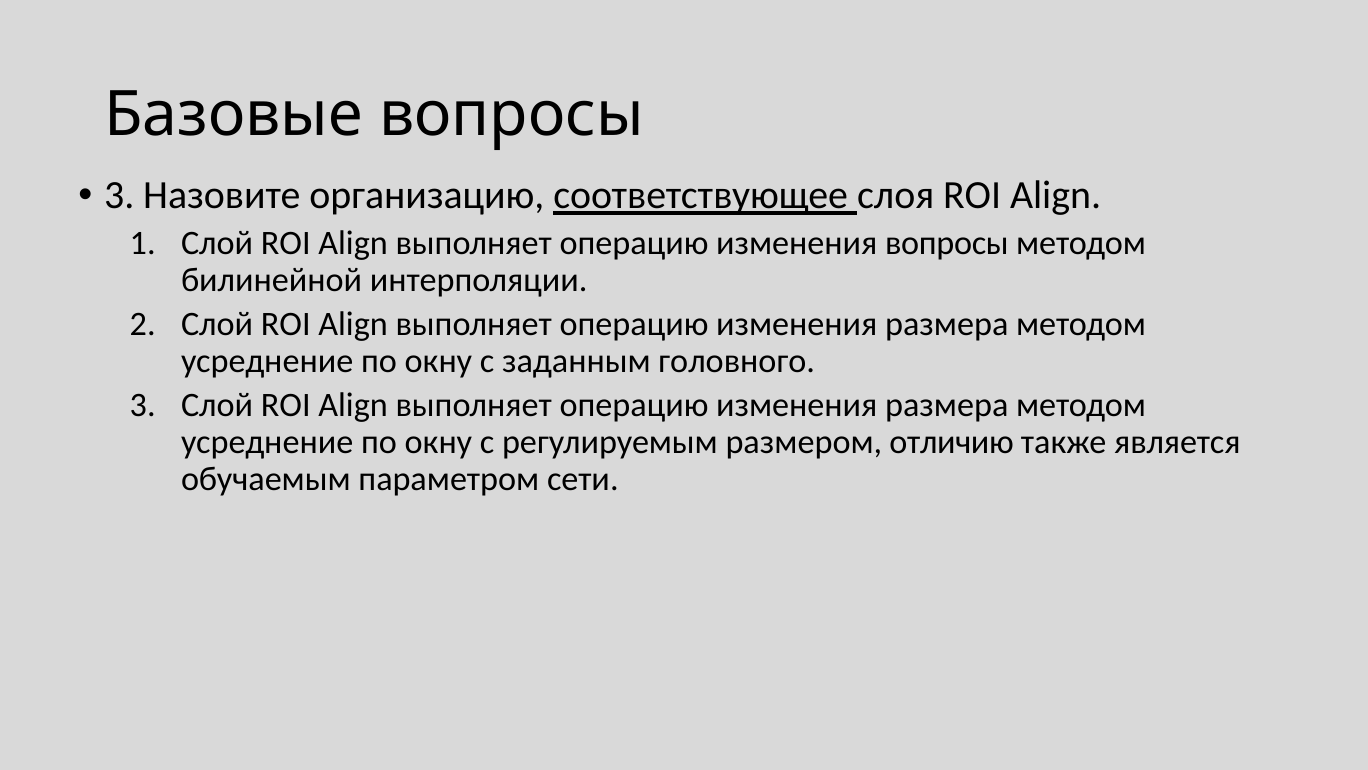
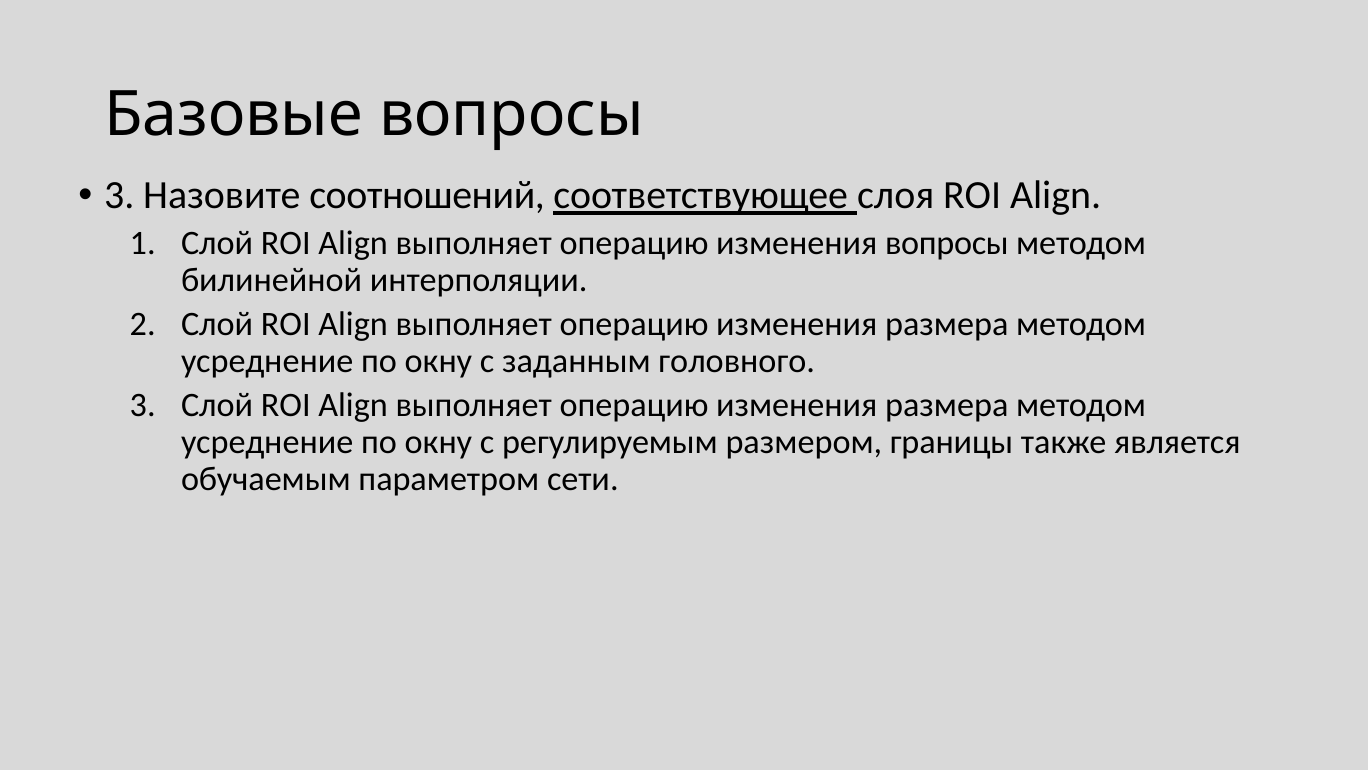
организацию: организацию -> соотношений (427, 196)
отличию: отличию -> границы (952, 442)
